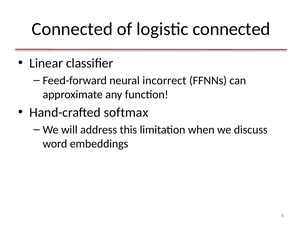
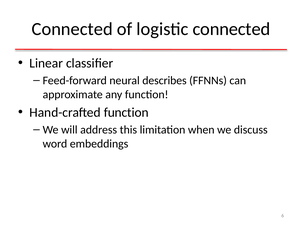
incorrect: incorrect -> describes (164, 81)
Hand-crafted softmax: softmax -> function (126, 113)
